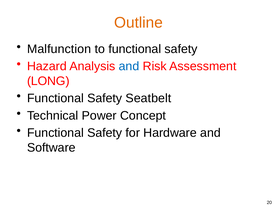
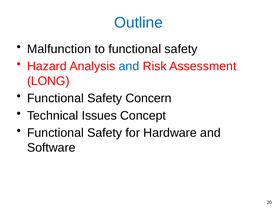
Outline colour: orange -> blue (138, 23)
Seatbelt: Seatbelt -> Concern (149, 98)
Power: Power -> Issues (99, 115)
